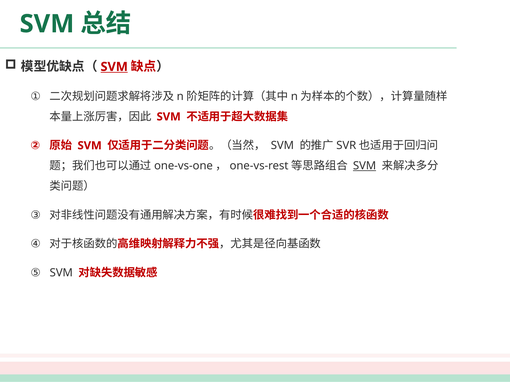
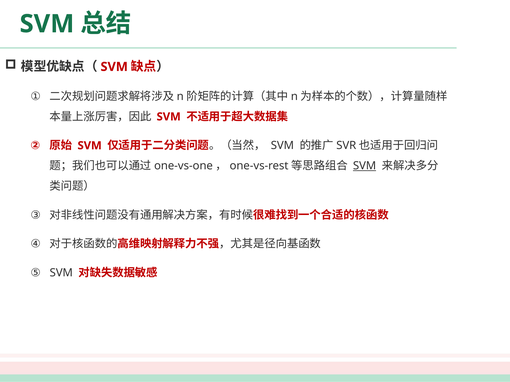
SVM underline: present -> none (114, 67)
